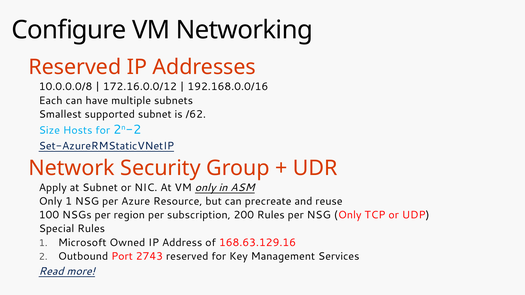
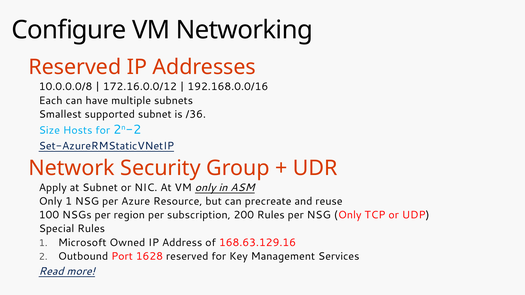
/62: /62 -> /36 (196, 114)
2743: 2743 -> 1628 (149, 256)
